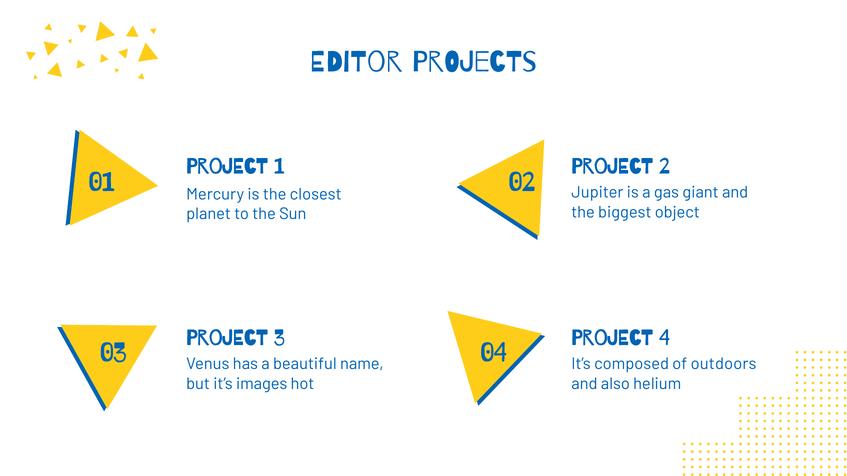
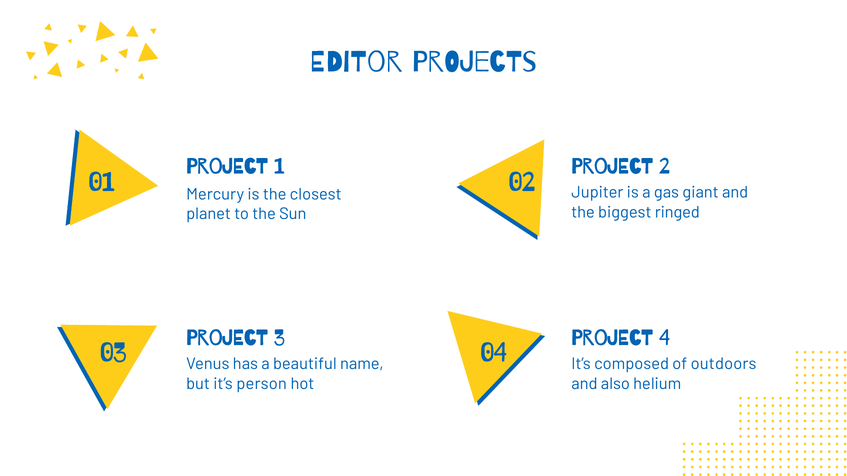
object: object -> ringed (677, 212)
images: images -> person (262, 384)
